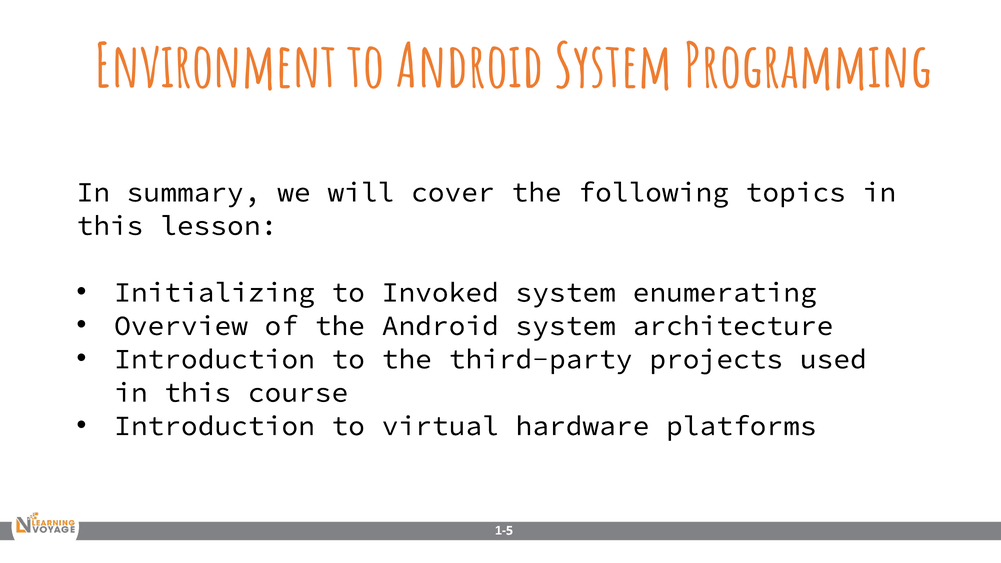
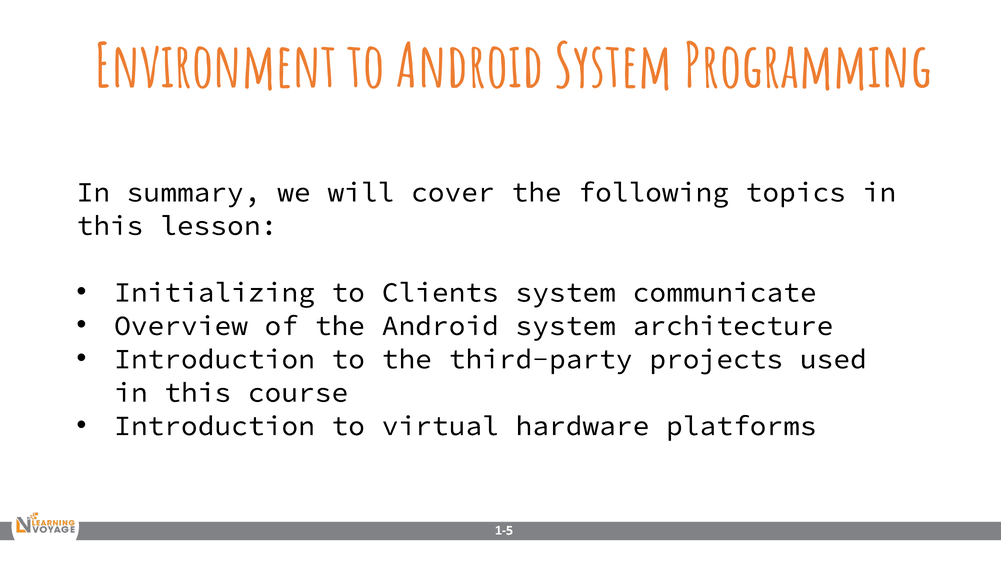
Invoked: Invoked -> Clients (440, 292)
enumerating: enumerating -> communicate (725, 292)
